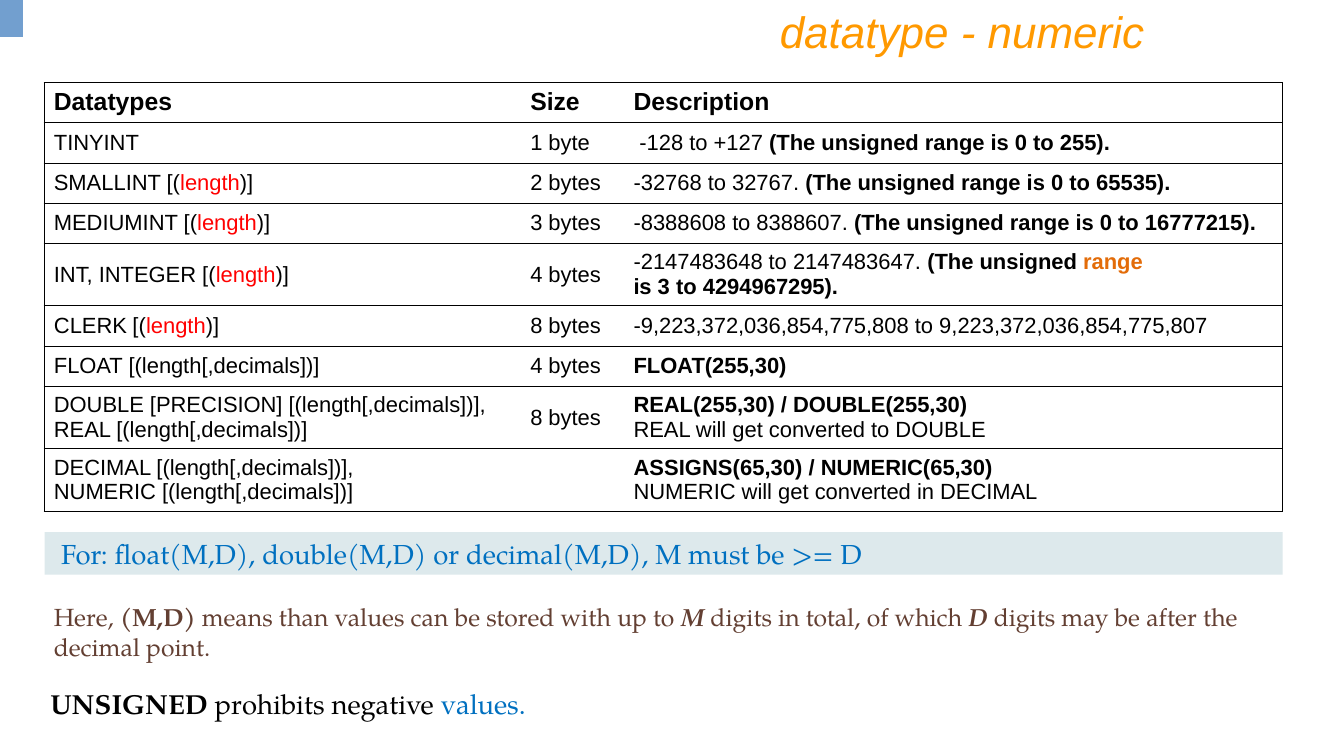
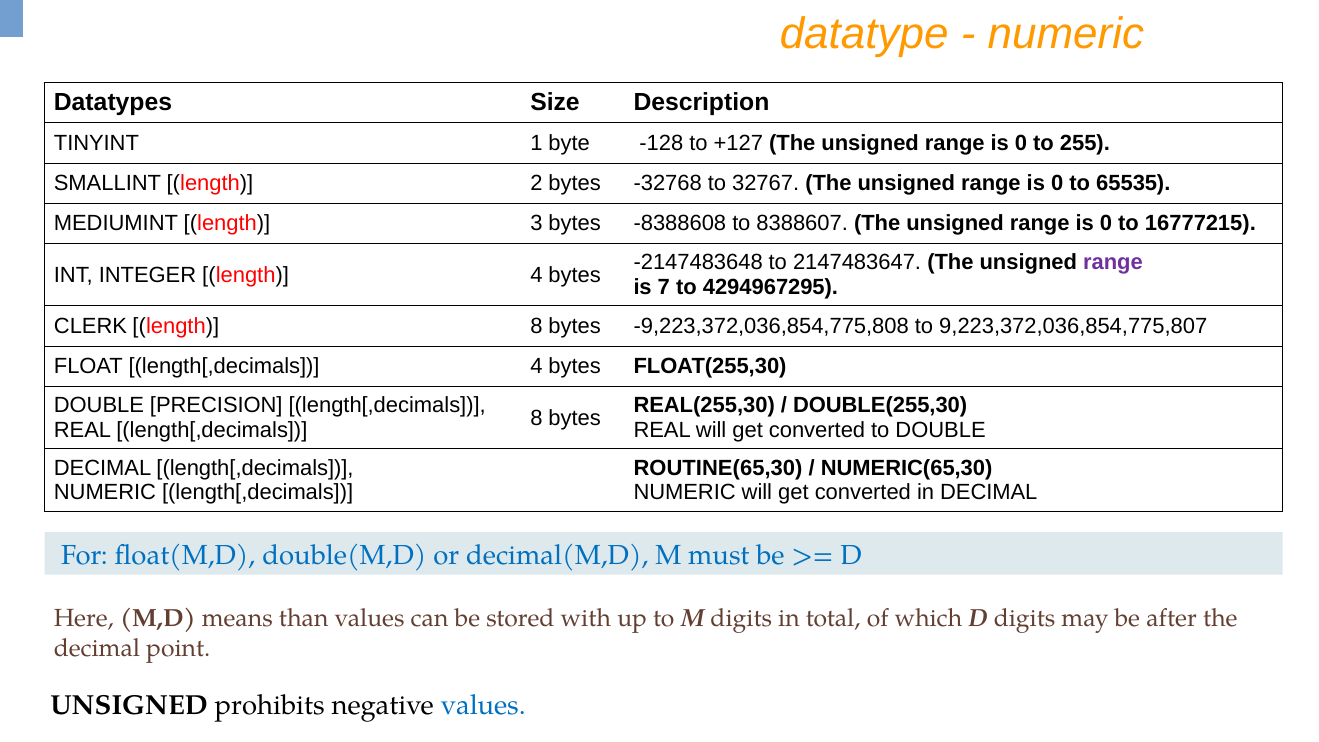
range colour: orange -> purple (1113, 263)
is 3: 3 -> 7 (664, 287)
ASSIGNS(65,30: ASSIGNS(65,30 -> ROUTINE(65,30 (718, 468)
